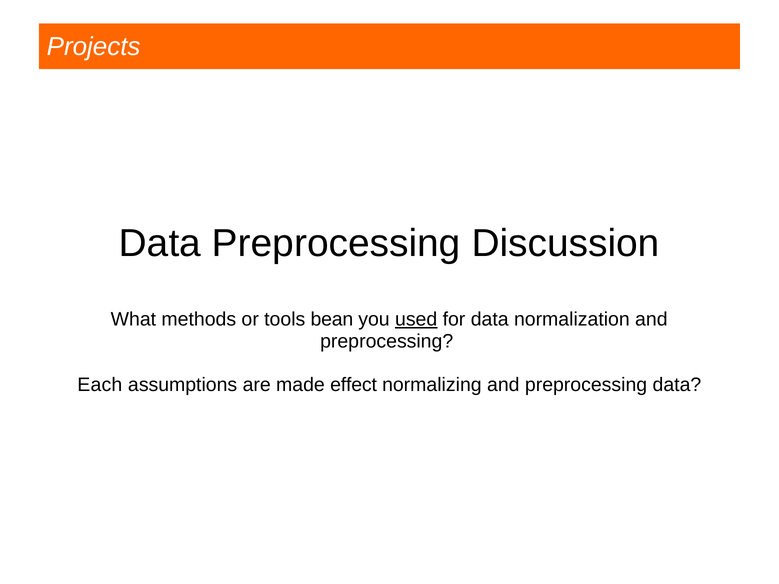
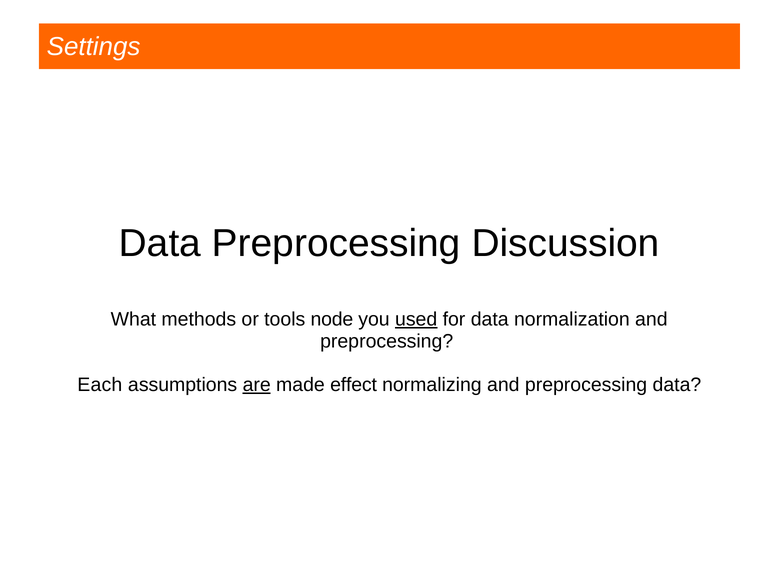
Projects: Projects -> Settings (94, 47)
bean: bean -> node (332, 320)
are underline: none -> present (257, 385)
